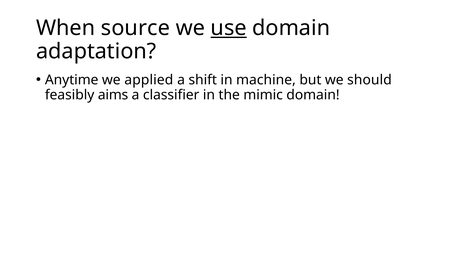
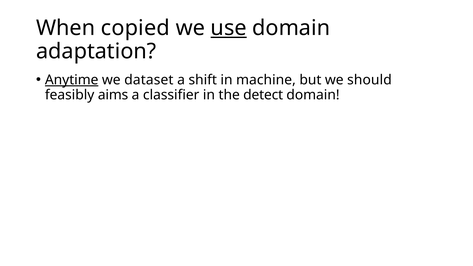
source: source -> copied (135, 28)
Anytime underline: none -> present (72, 80)
applied: applied -> dataset (149, 80)
mimic: mimic -> detect (263, 95)
